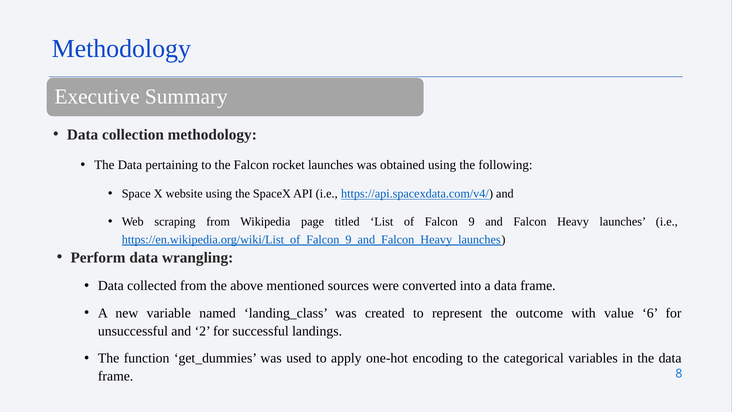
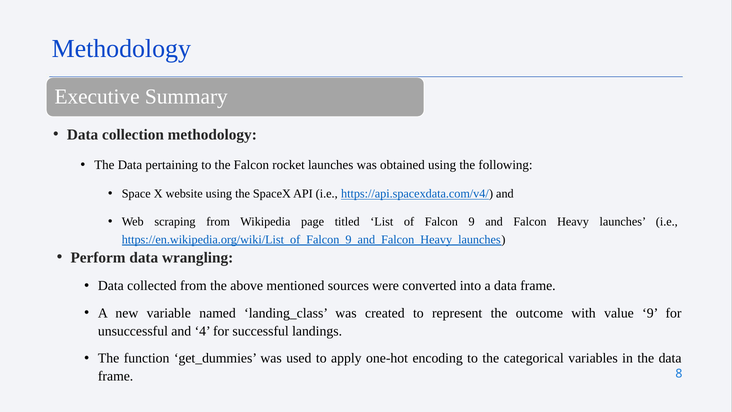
value 6: 6 -> 9 (650, 313)
2: 2 -> 4 (203, 331)
